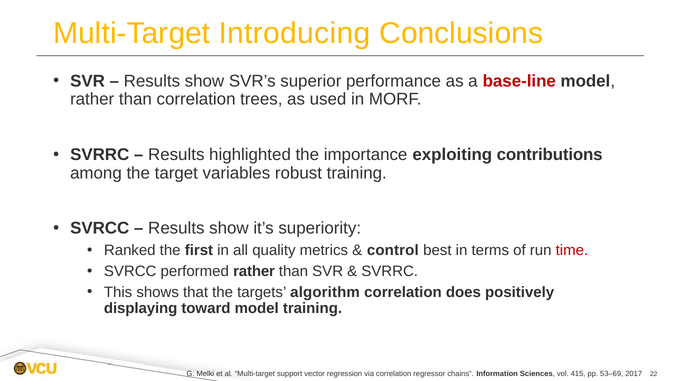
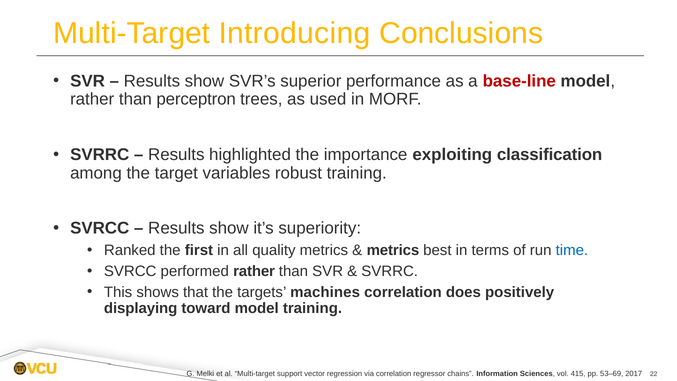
than correlation: correlation -> perceptron (196, 99)
contributions: contributions -> classification (550, 155)
control: control -> metrics (393, 250)
time colour: red -> blue (572, 250)
algorithm: algorithm -> machines (325, 292)
